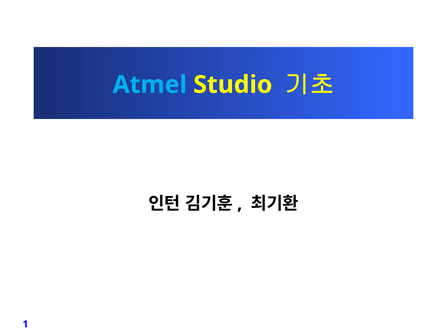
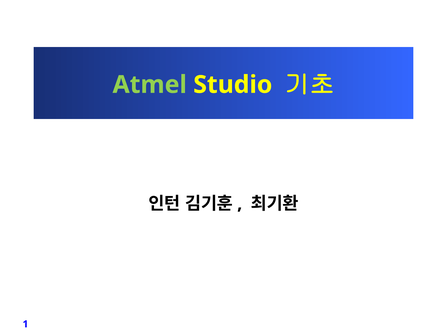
Atmel colour: light blue -> light green (150, 85)
